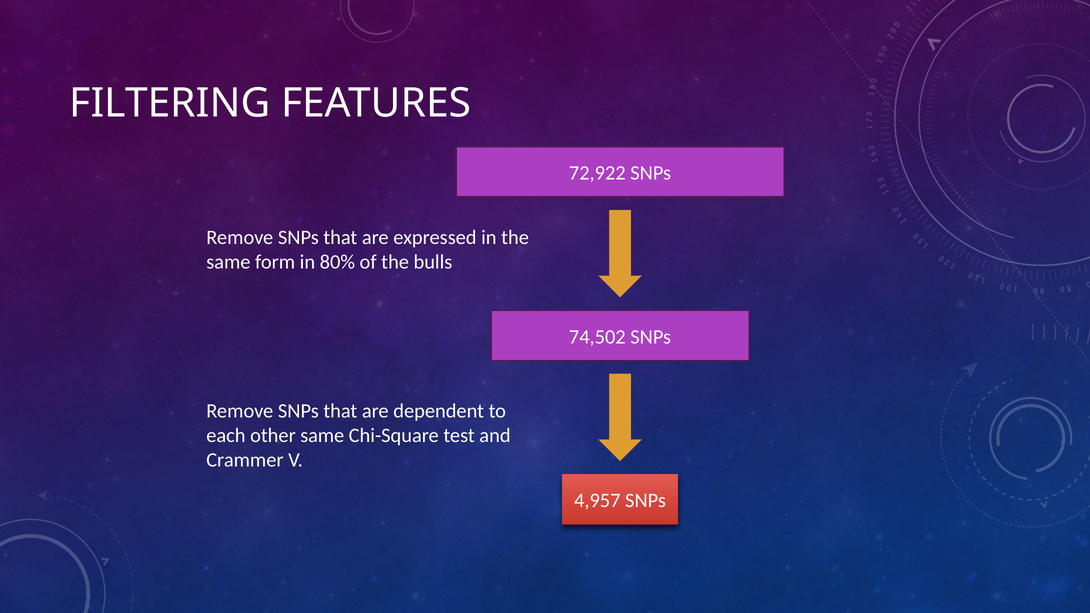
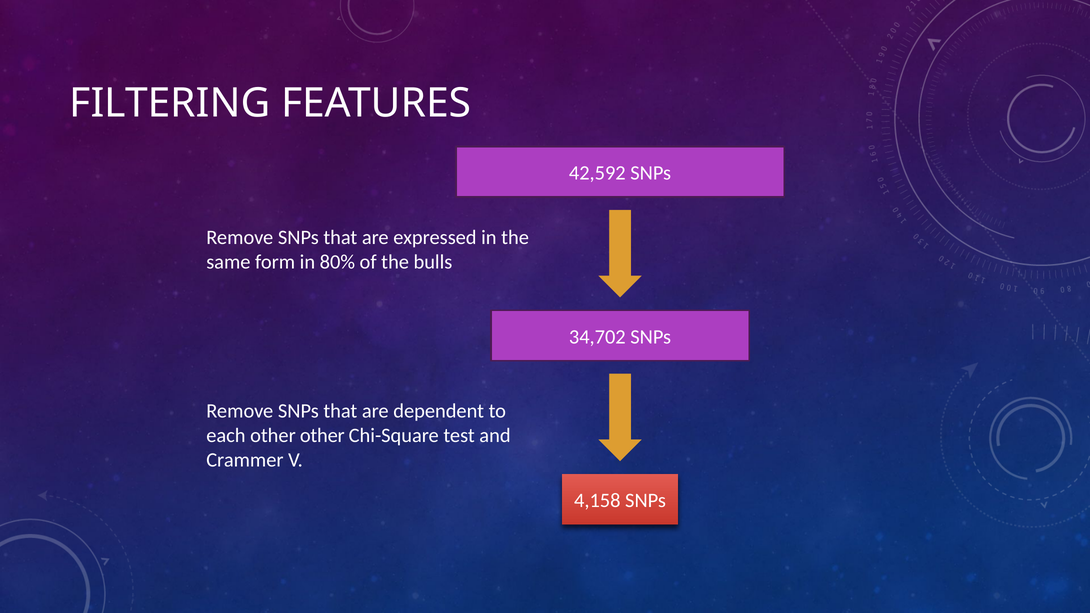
72,922: 72,922 -> 42,592 (597, 173)
74,502: 74,502 -> 34,702 (597, 337)
other same: same -> other (322, 436)
4,957: 4,957 -> 4,158 (597, 501)
